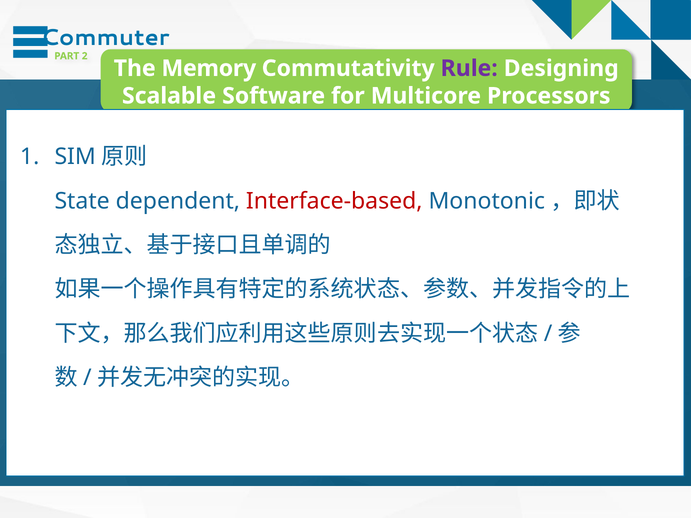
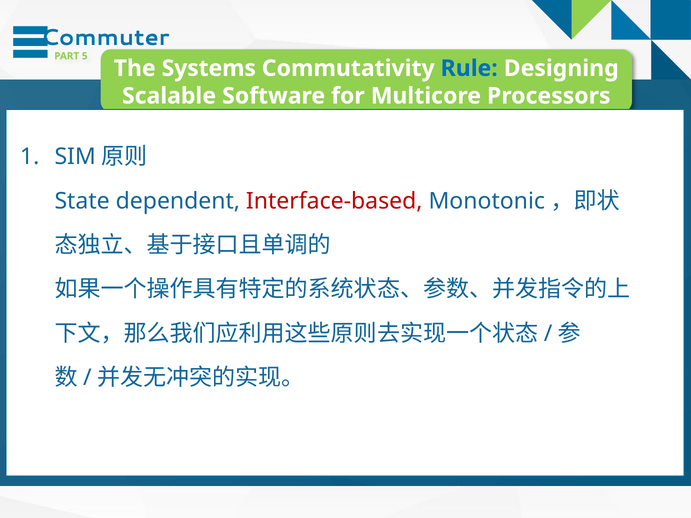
2: 2 -> 5 (85, 56)
Memory: Memory -> Systems (209, 68)
Rule colour: purple -> blue (469, 68)
